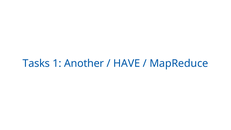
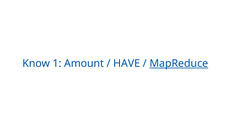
Tasks: Tasks -> Know (36, 63)
Another: Another -> Amount (84, 63)
MapReduce underline: none -> present (179, 63)
